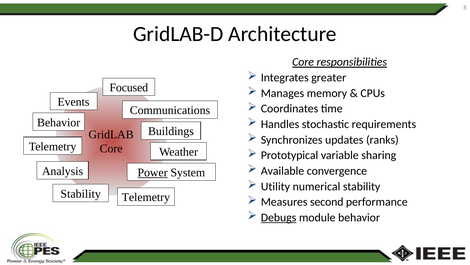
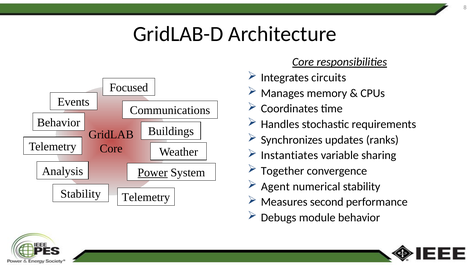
greater: greater -> circuits (329, 77)
Prototypical: Prototypical -> Instantiates (289, 155)
Available: Available -> Together (282, 171)
Utility: Utility -> Agent (275, 186)
Debugs underline: present -> none (279, 217)
